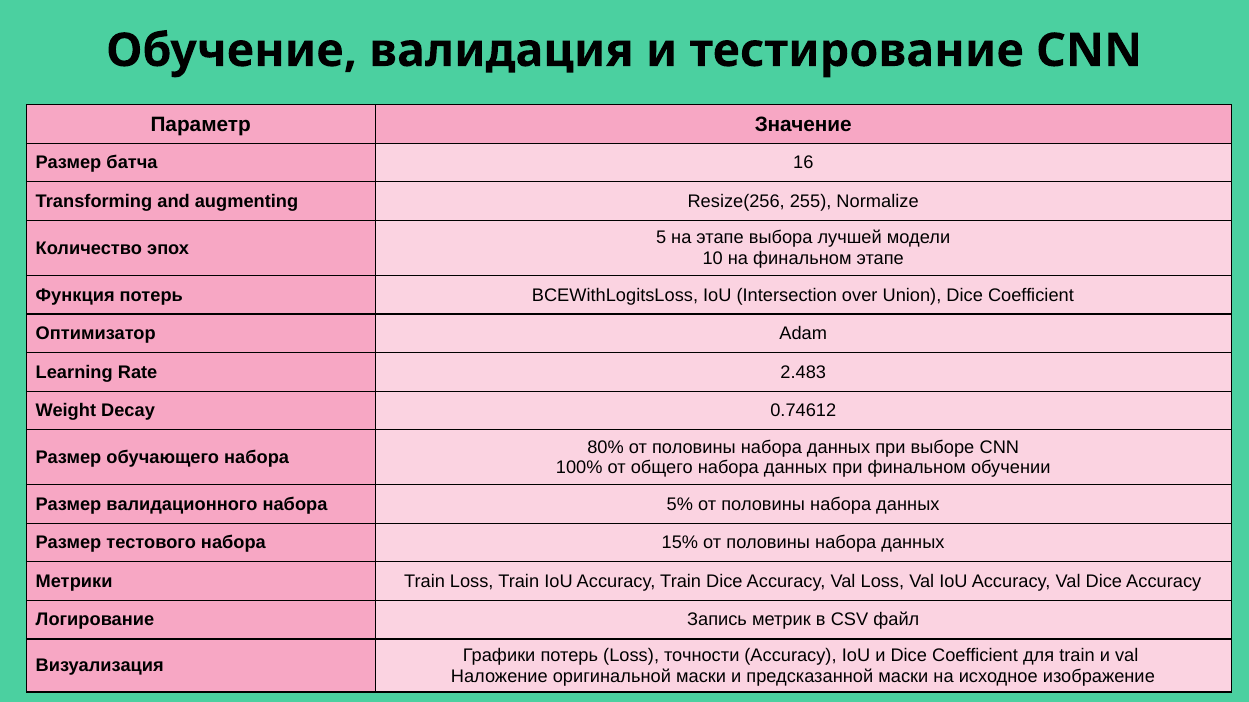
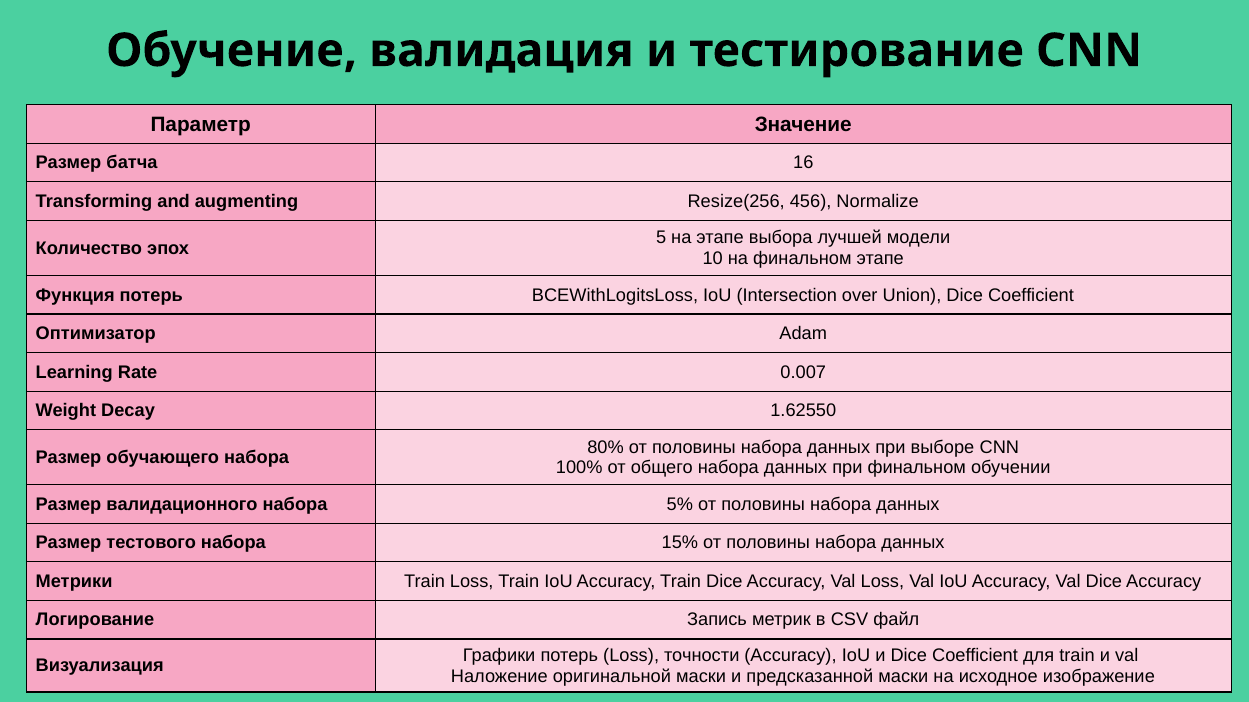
255: 255 -> 456 (811, 202)
2.483: 2.483 -> 0.007 (803, 372)
0.74612: 0.74612 -> 1.62550 (803, 411)
